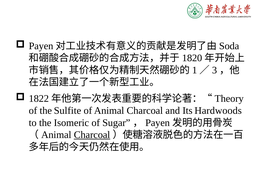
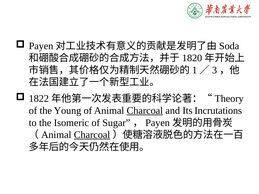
Sulfite: Sulfite -> Young (68, 111)
Charcoal underline: none -> present (145, 111)
Hardwoods: Hardwoods -> Incrutations (218, 111)
